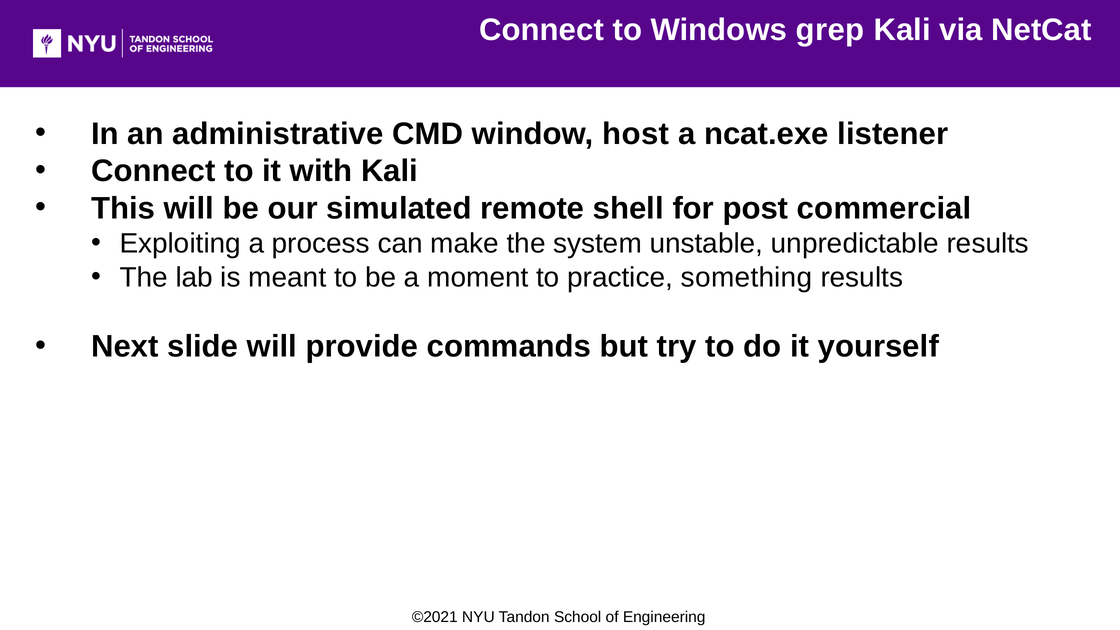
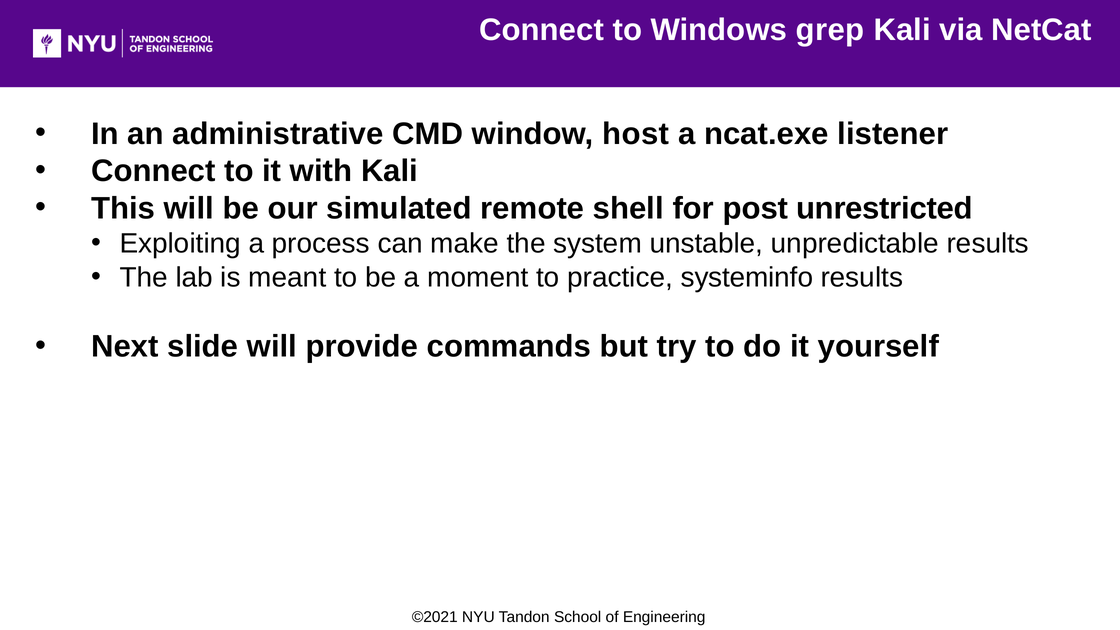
commercial: commercial -> unrestricted (884, 208)
something: something -> systeminfo (747, 277)
